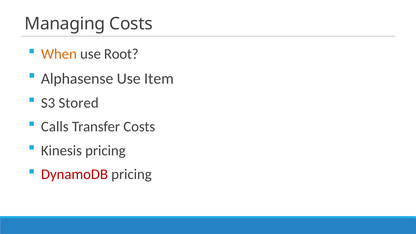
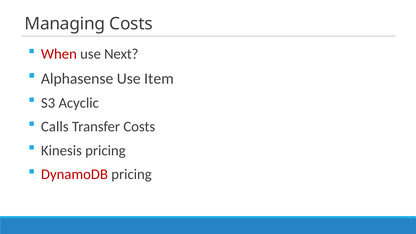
When colour: orange -> red (59, 54)
Root: Root -> Next (121, 54)
Stored: Stored -> Acyclic (79, 103)
